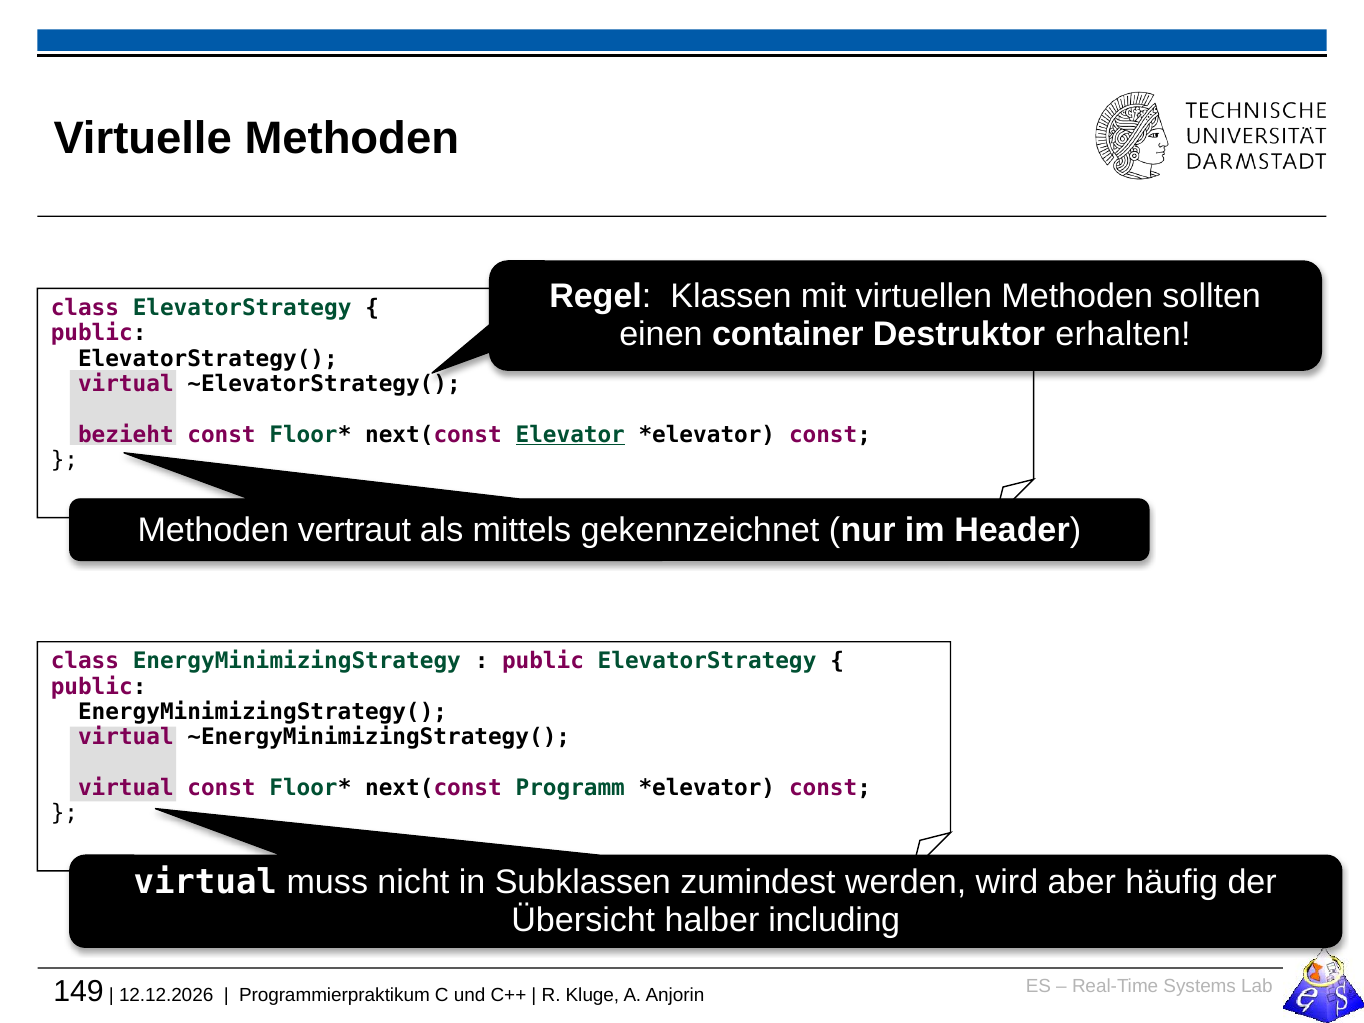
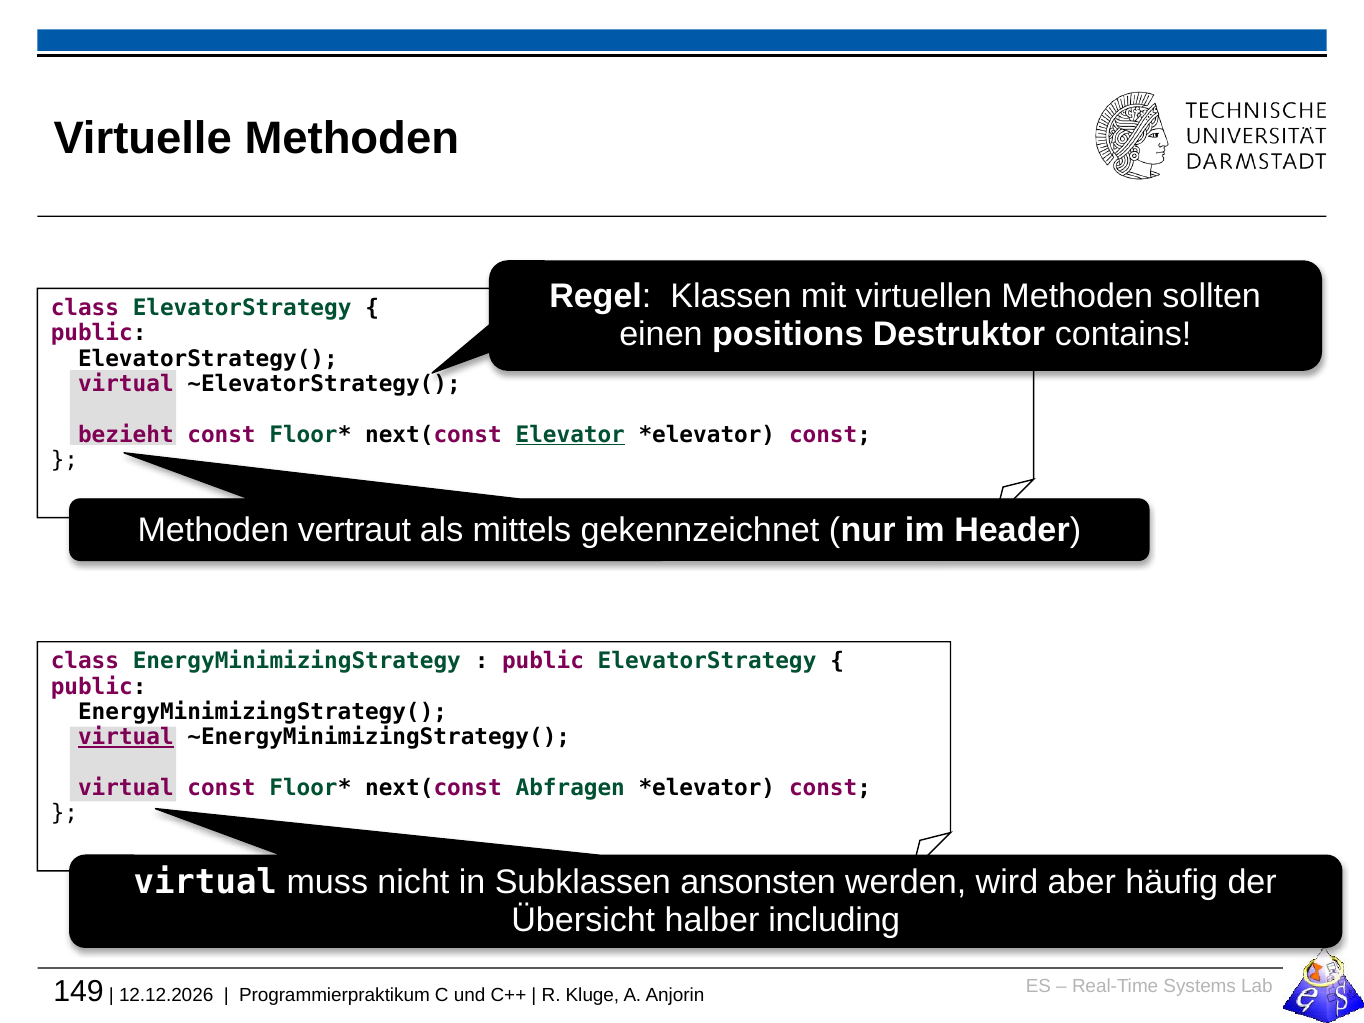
container: container -> positions (788, 335)
erhalten: erhalten -> contains (1123, 335)
virtual underline: none -> present (126, 737)
Programm: Programm -> Abfragen (570, 788)
zumindest: zumindest -> ansonsten (758, 882)
